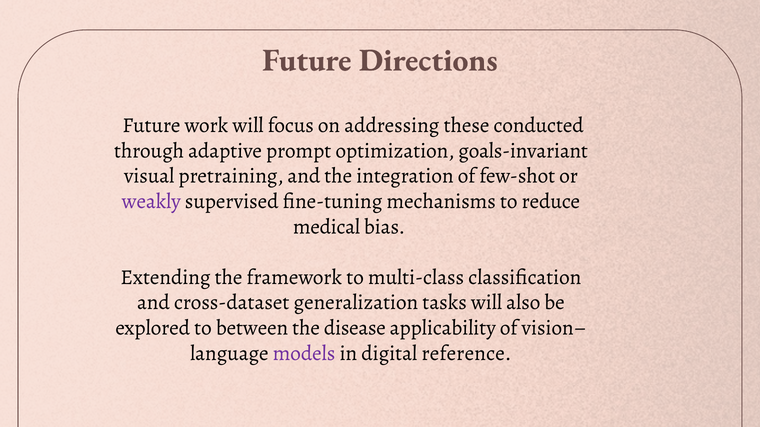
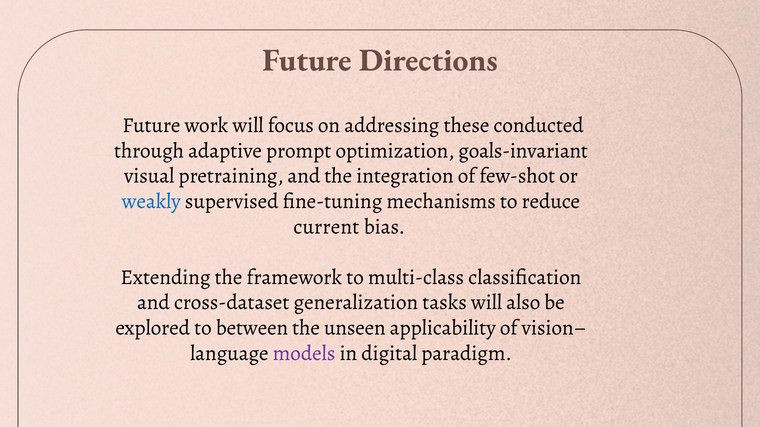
weakly colour: purple -> blue (151, 201)
medical: medical -> current (326, 227)
disease: disease -> unseen (355, 328)
reference: reference -> paradigm (467, 354)
